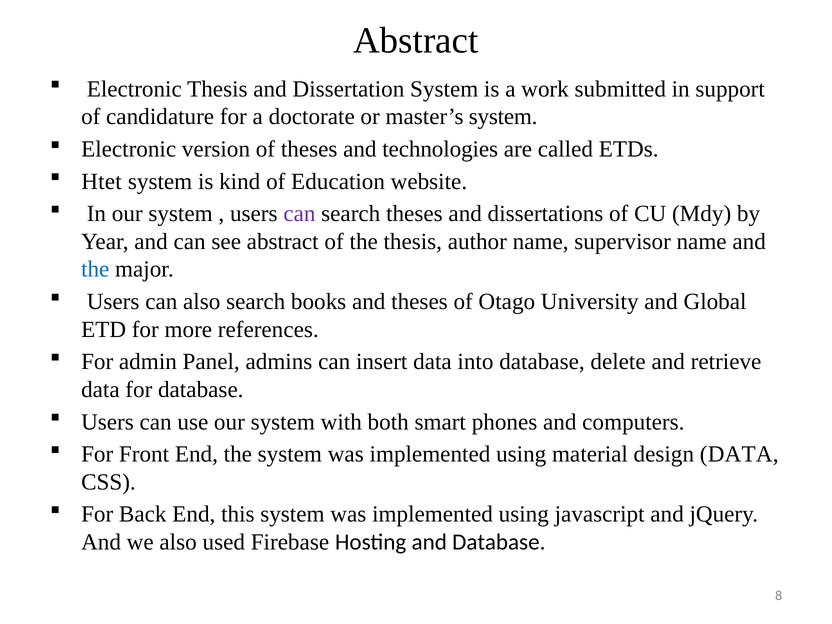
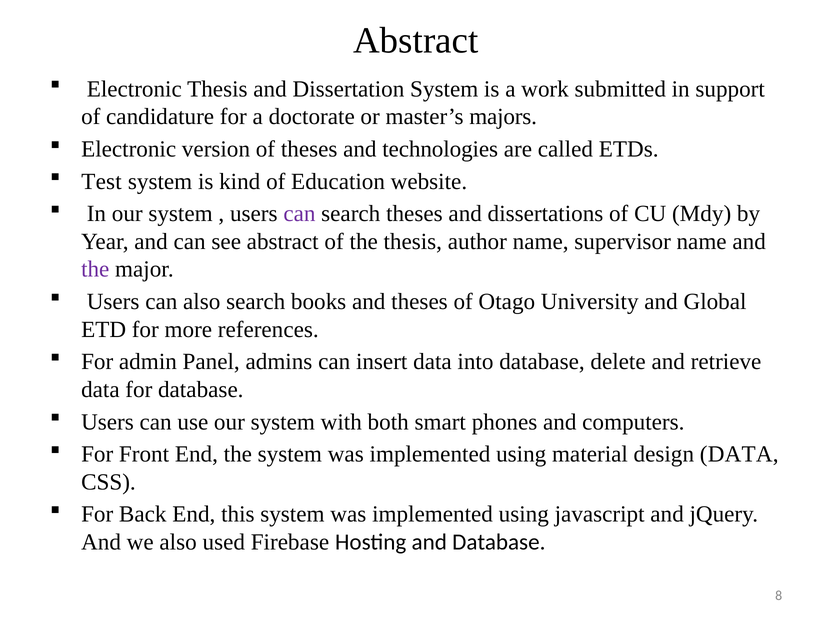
master’s system: system -> majors (503, 117)
Htet: Htet -> Test (102, 181)
the colour: blue -> purple (95, 269)
